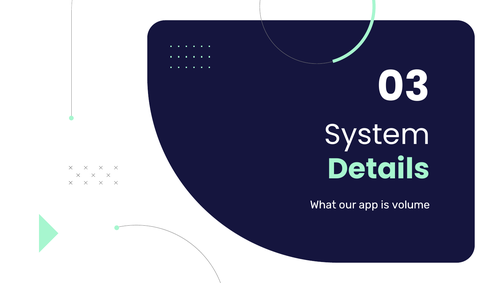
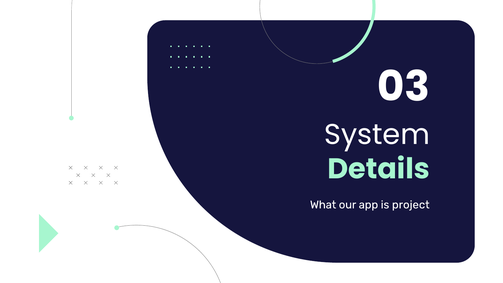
volume: volume -> project (411, 205)
